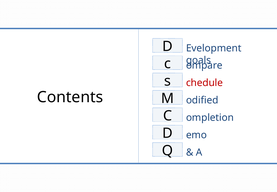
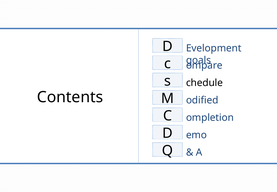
chedule colour: red -> black (204, 83)
